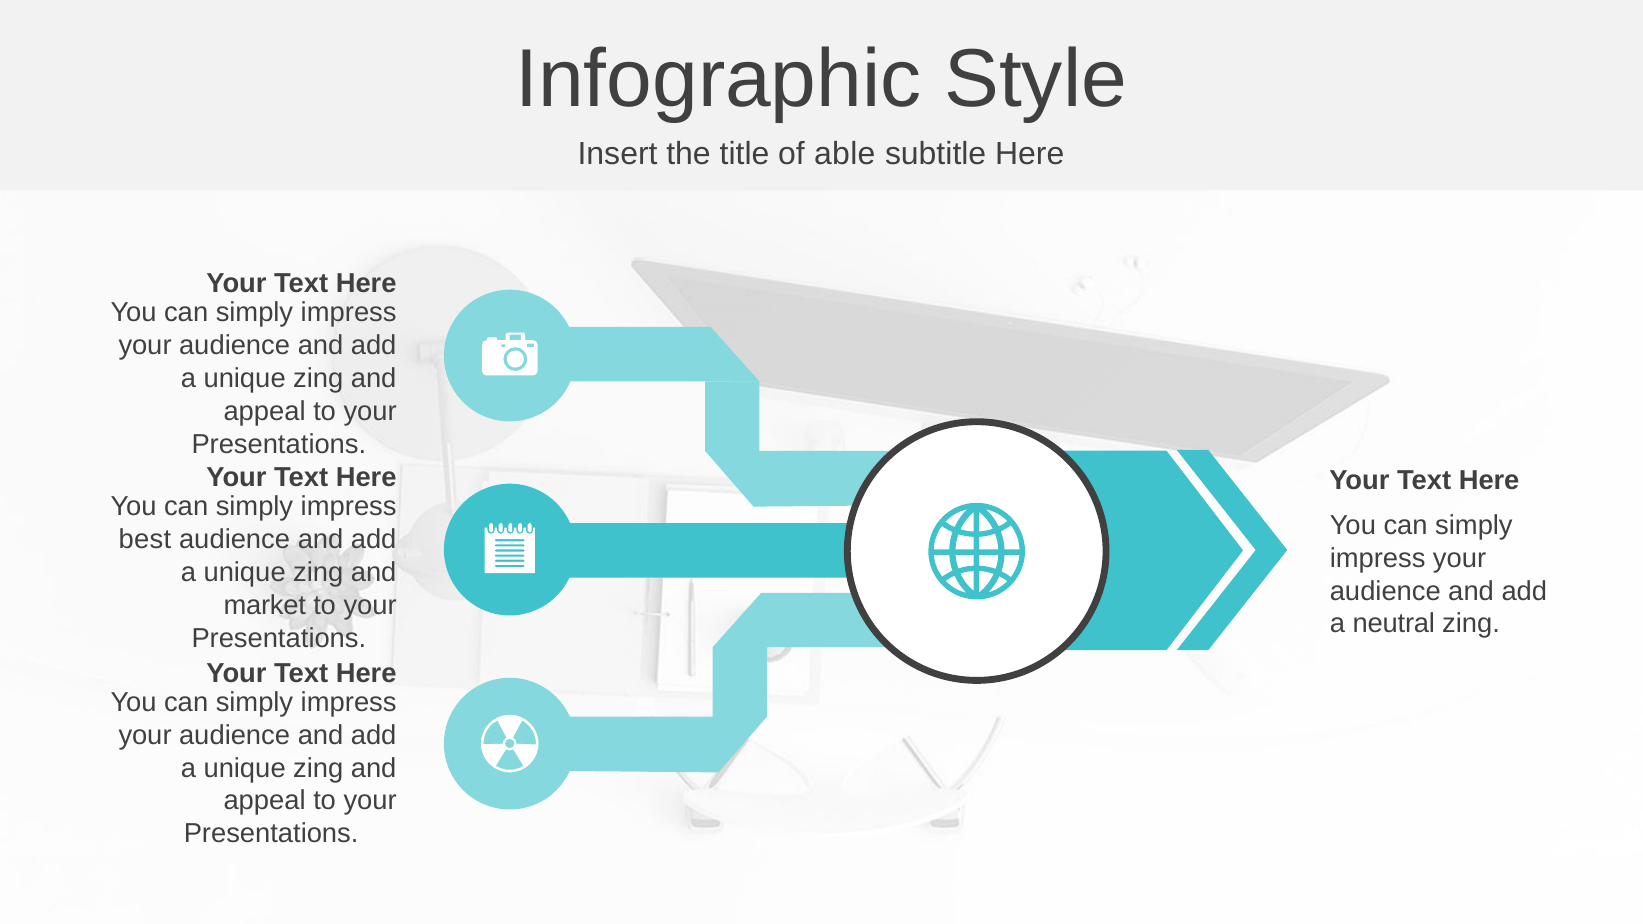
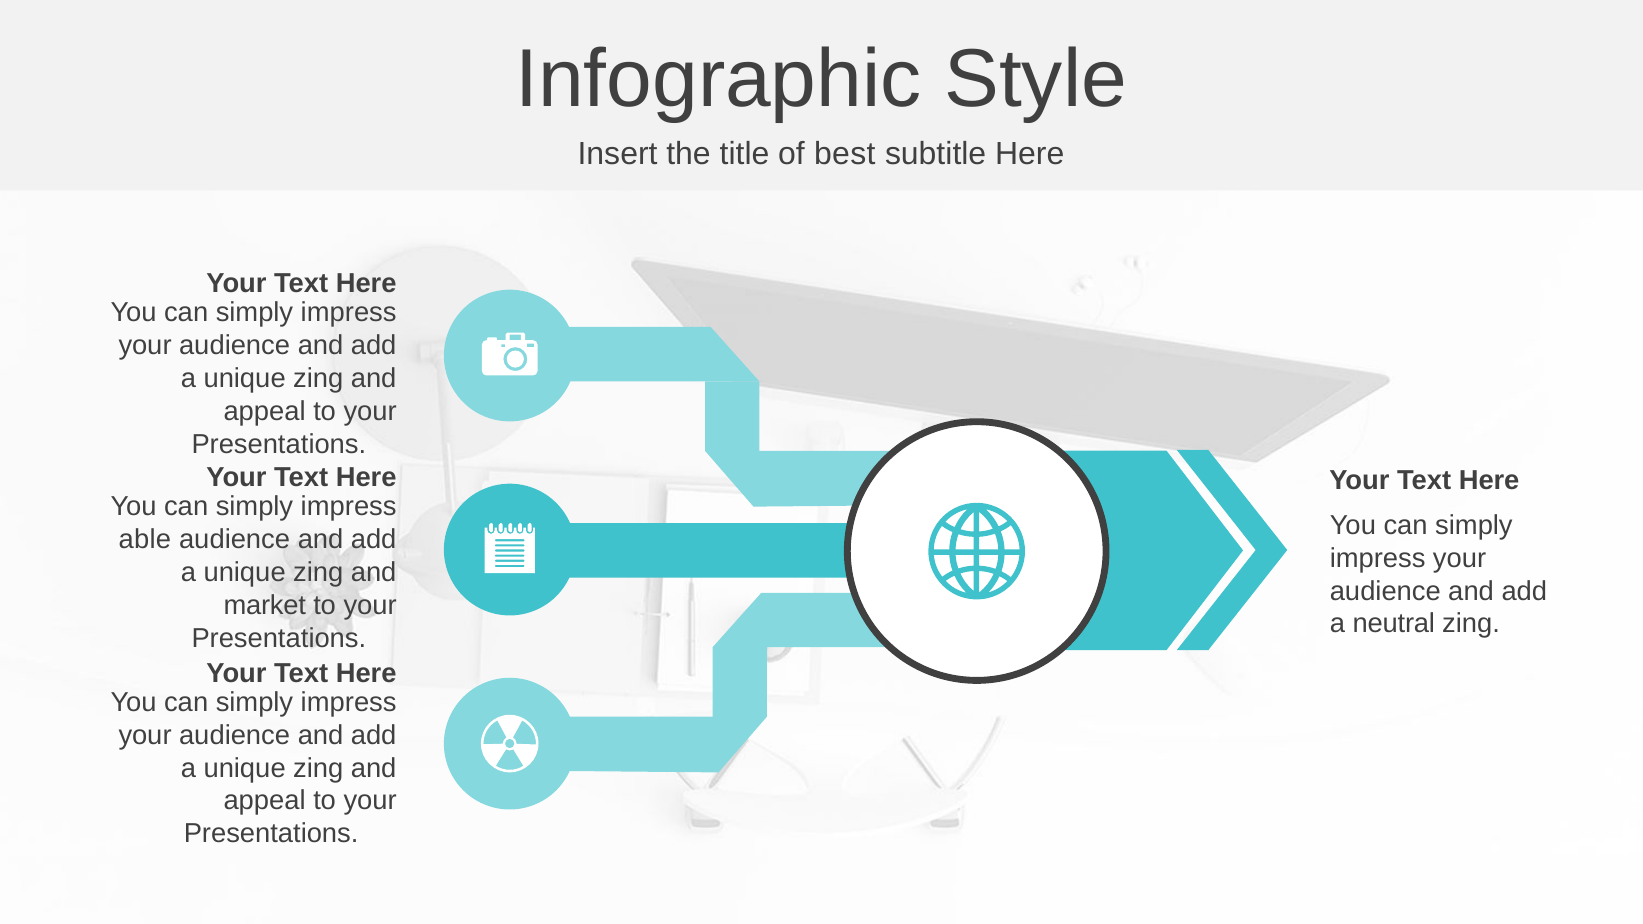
able: able -> best (845, 154)
best: best -> able (145, 540)
